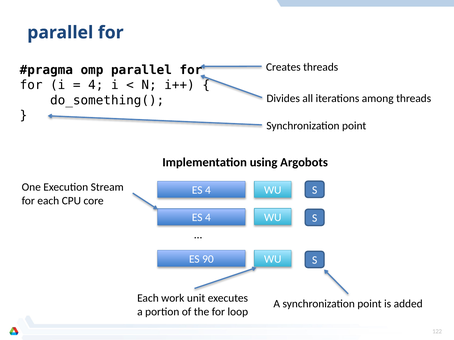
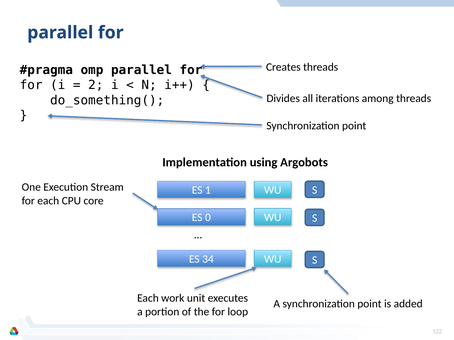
4: 4 -> 2 (96, 85)
4: 4 -> 1 (208, 190)
4: 4 -> 0 (208, 218)
90: 90 -> 34 (208, 260)
